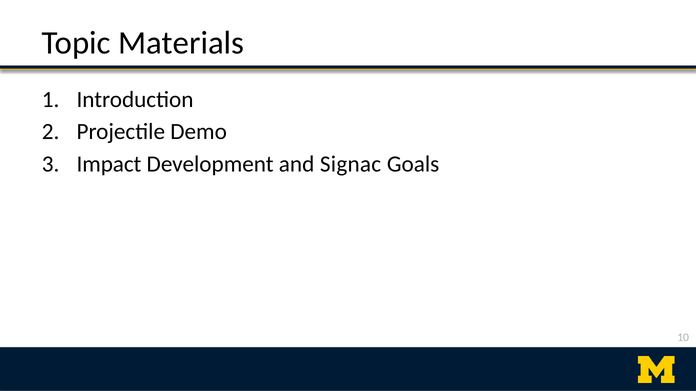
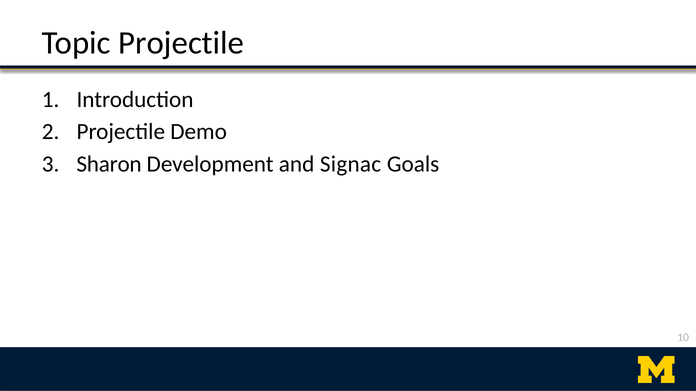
Topic Materials: Materials -> Projectile (181, 43)
Impact: Impact -> Sharon (109, 164)
